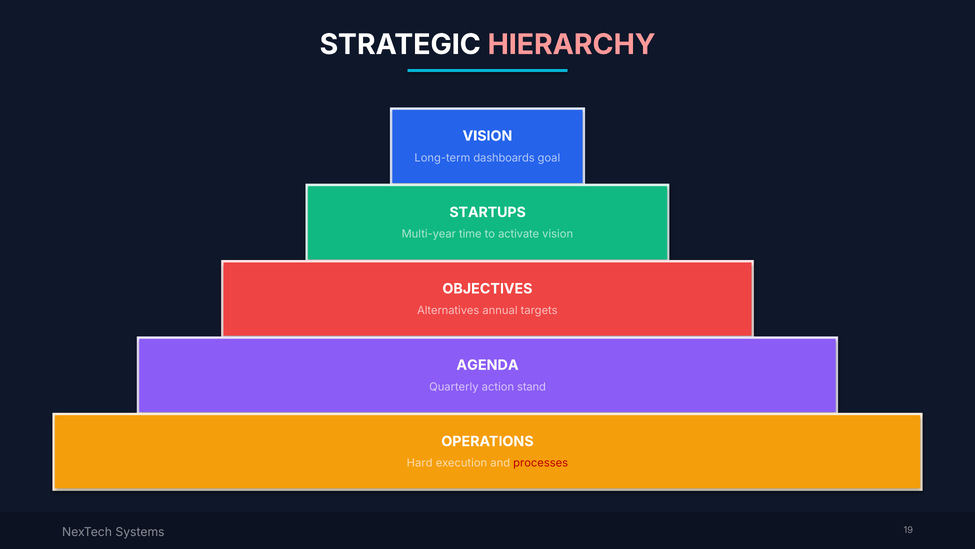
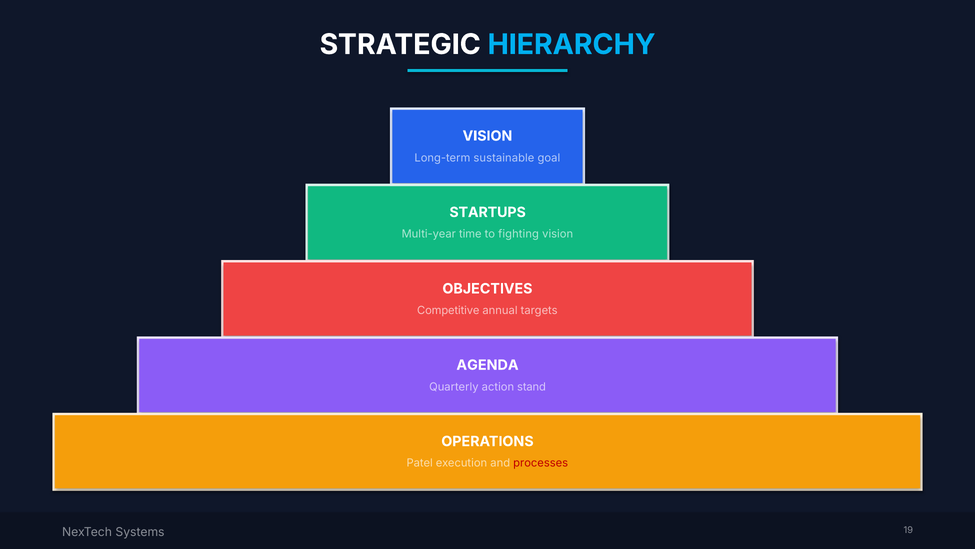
HIERARCHY colour: pink -> light blue (572, 45)
dashboards: dashboards -> sustainable (504, 158)
activate: activate -> fighting (519, 234)
Alternatives: Alternatives -> Competitive (448, 310)
Hard: Hard -> Patel (420, 463)
